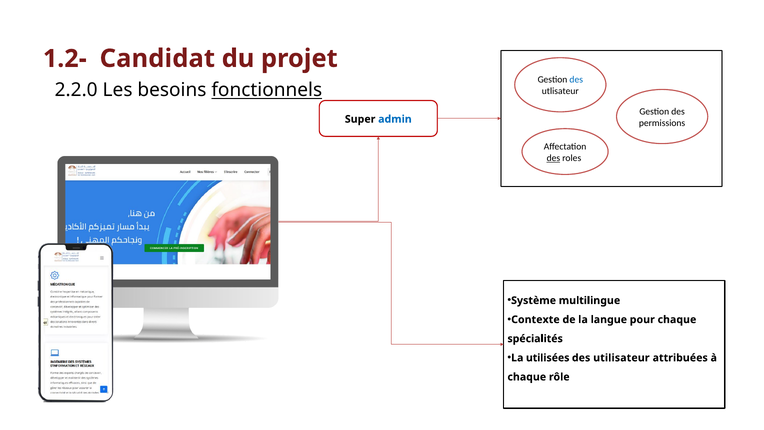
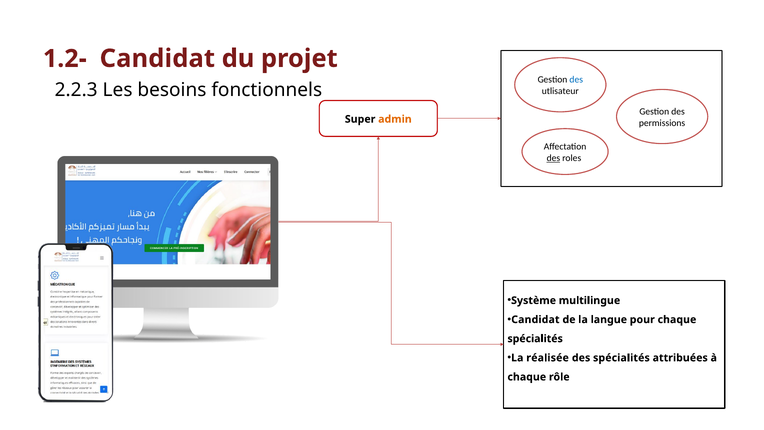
2.2.0: 2.2.0 -> 2.2.3 (76, 90)
fonctionnels underline: present -> none (267, 90)
admin colour: blue -> orange (395, 119)
Contexte: Contexte -> Candidat (535, 319)
utilisées: utilisées -> réalisée (548, 358)
des utilisateur: utilisateur -> spécialités (621, 358)
